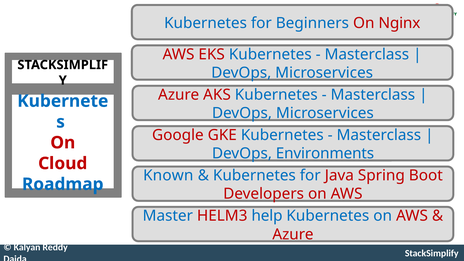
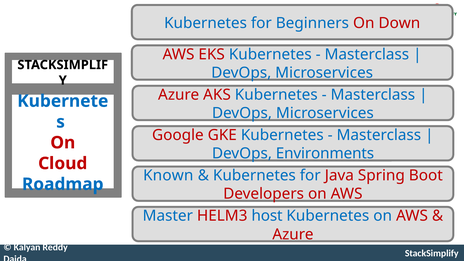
Nginx: Nginx -> Down (399, 23)
help: help -> host (267, 216)
